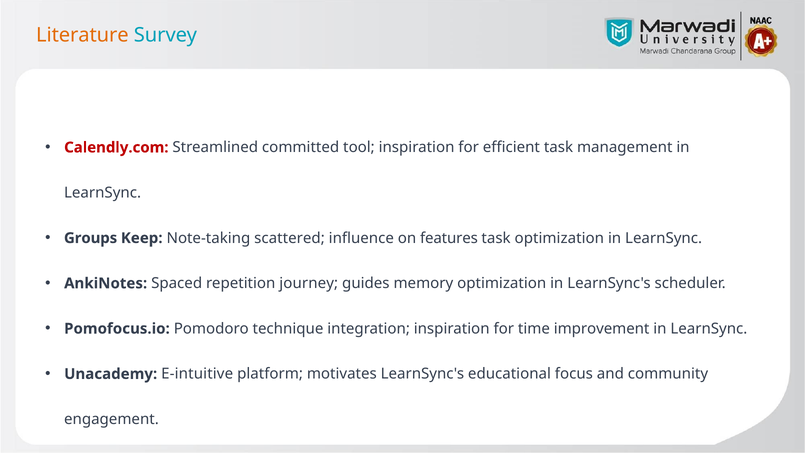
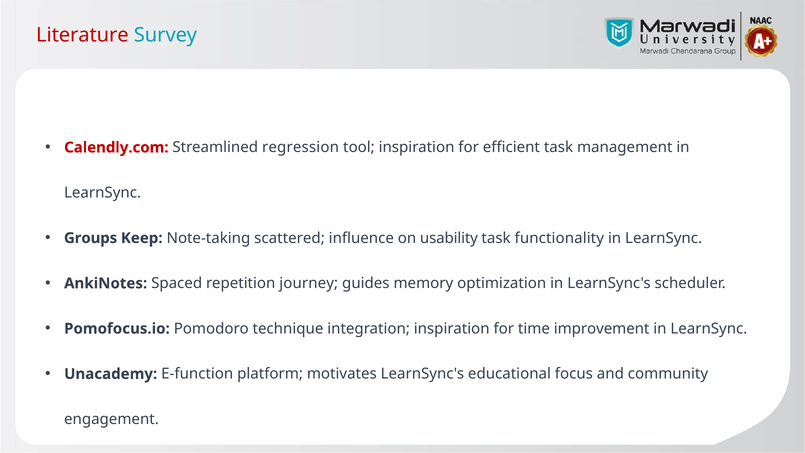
Literature colour: orange -> red (82, 35)
committed: committed -> regression (301, 147)
on features: features -> usability (449, 238)
task optimization: optimization -> functionality (559, 238)
E-intuitive: E-intuitive -> E-function (197, 374)
